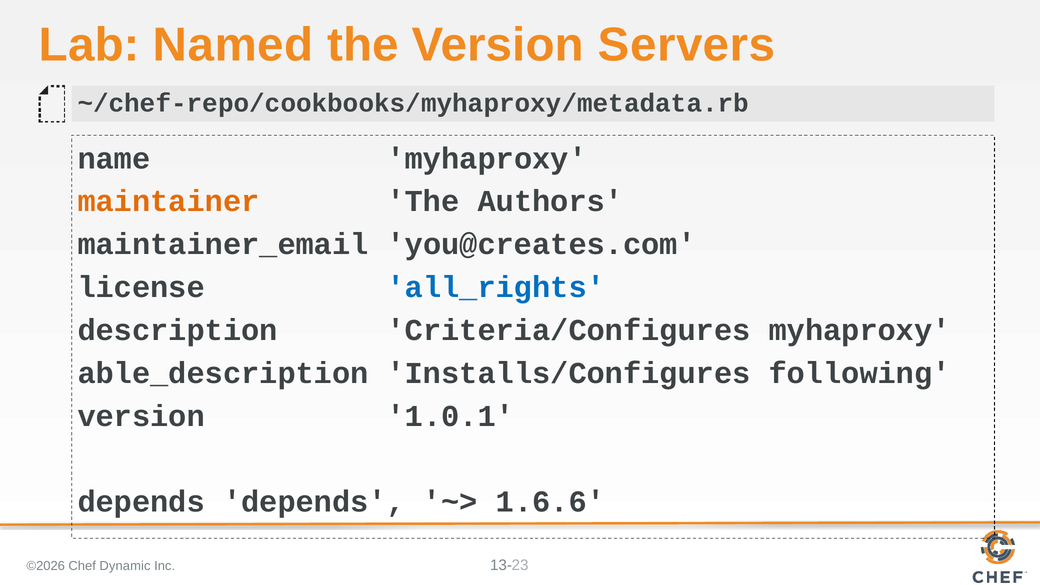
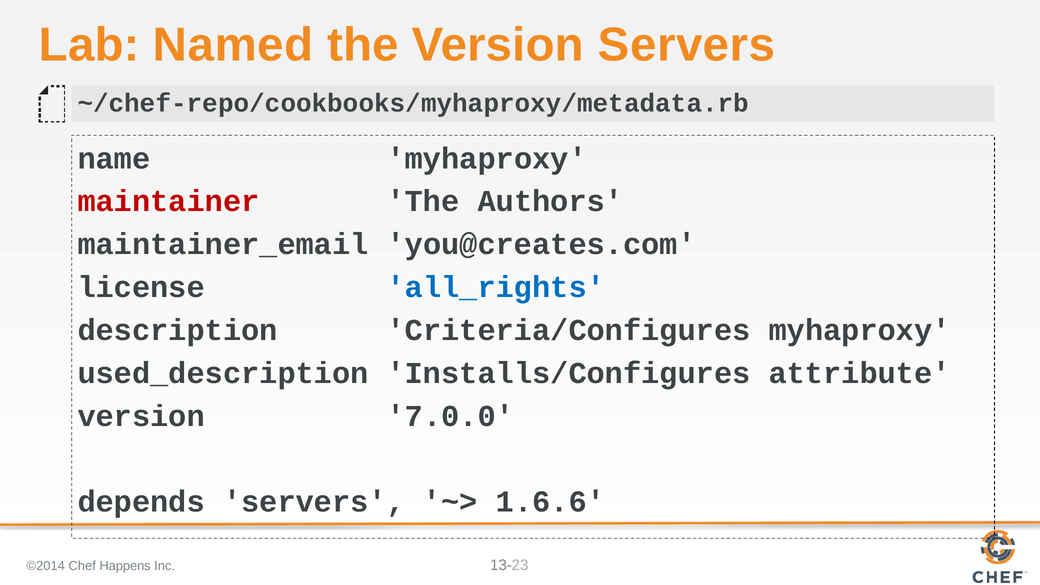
maintainer colour: orange -> red (168, 201)
able_description: able_description -> used_description (223, 373)
following: following -> attribute (860, 373)
1.0.1: 1.0.1 -> 7.0.0 (450, 416)
depends depends: depends -> servers (314, 502)
©2026: ©2026 -> ©2014 (46, 566)
Dynamic: Dynamic -> Happens (125, 566)
